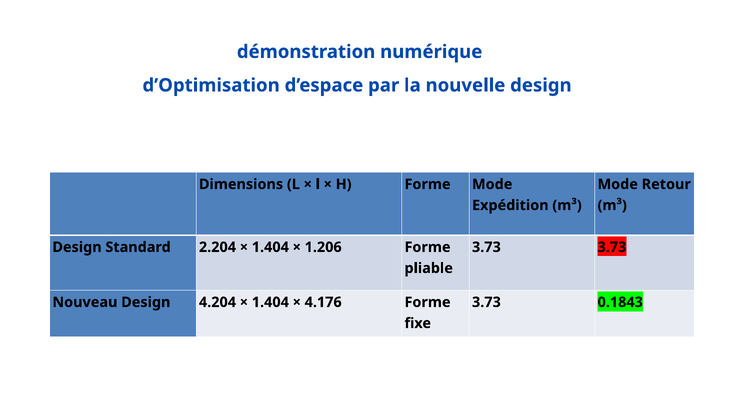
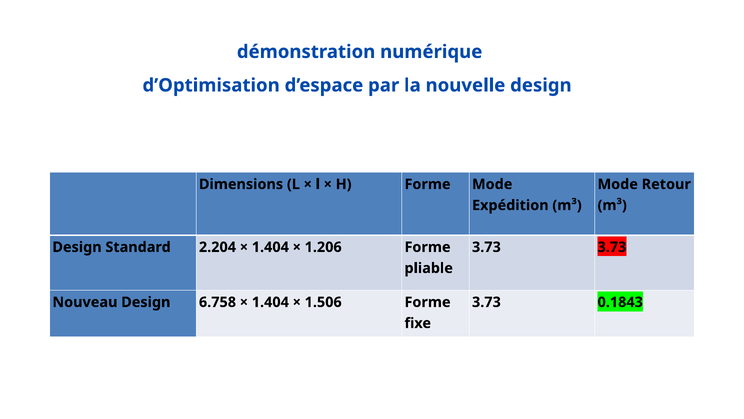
4.204: 4.204 -> 6.758 (217, 302)
4.176: 4.176 -> 1.506 (323, 302)
